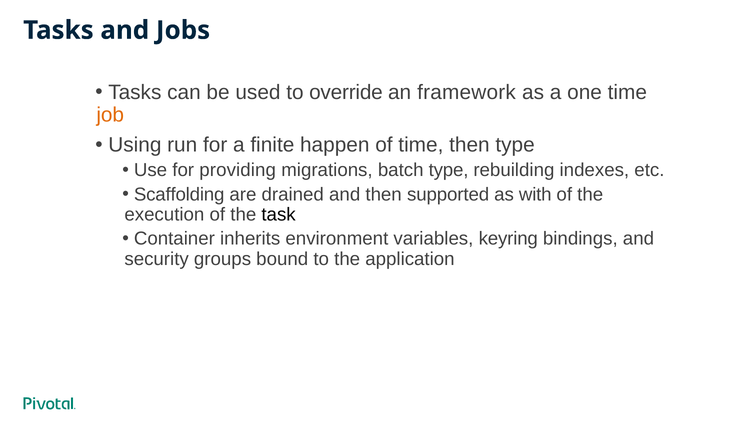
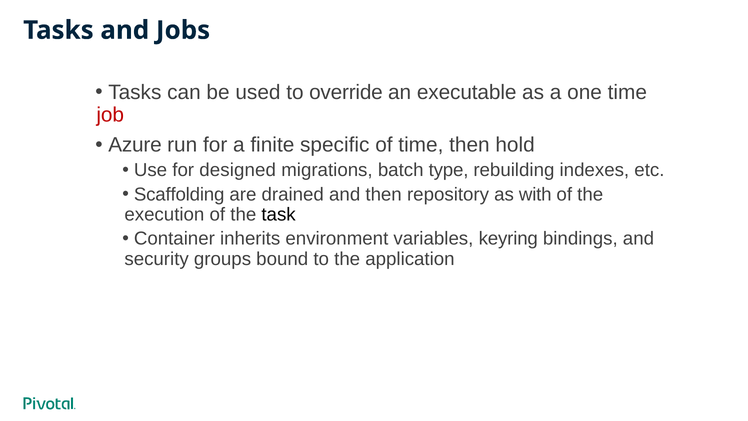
framework: framework -> executable (467, 92)
job colour: orange -> red (110, 115)
Using: Using -> Azure (135, 145)
happen: happen -> specific (335, 145)
then type: type -> hold (515, 145)
providing: providing -> designed (238, 170)
supported: supported -> repository (448, 194)
